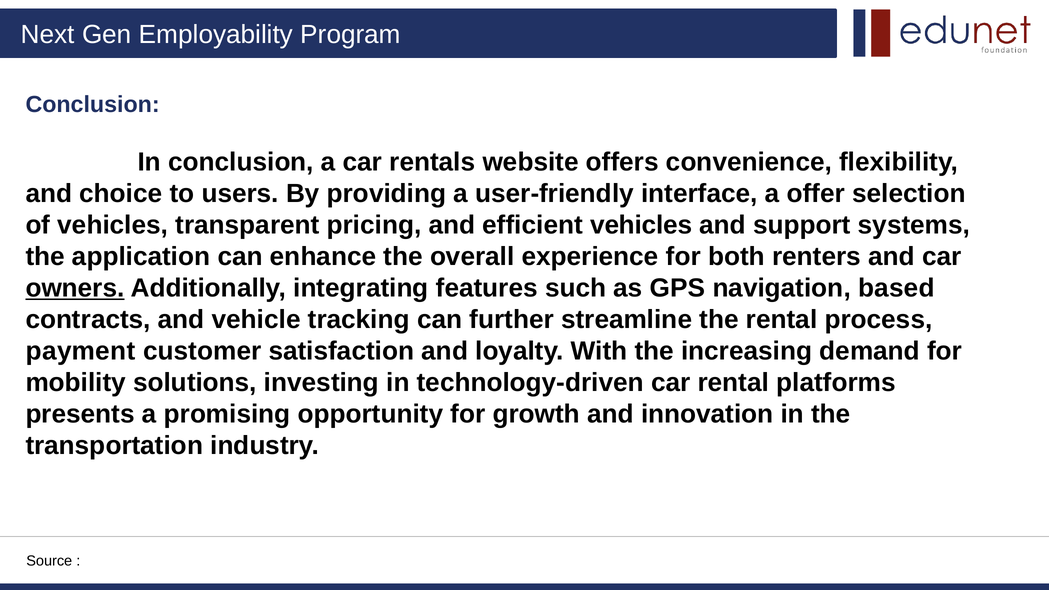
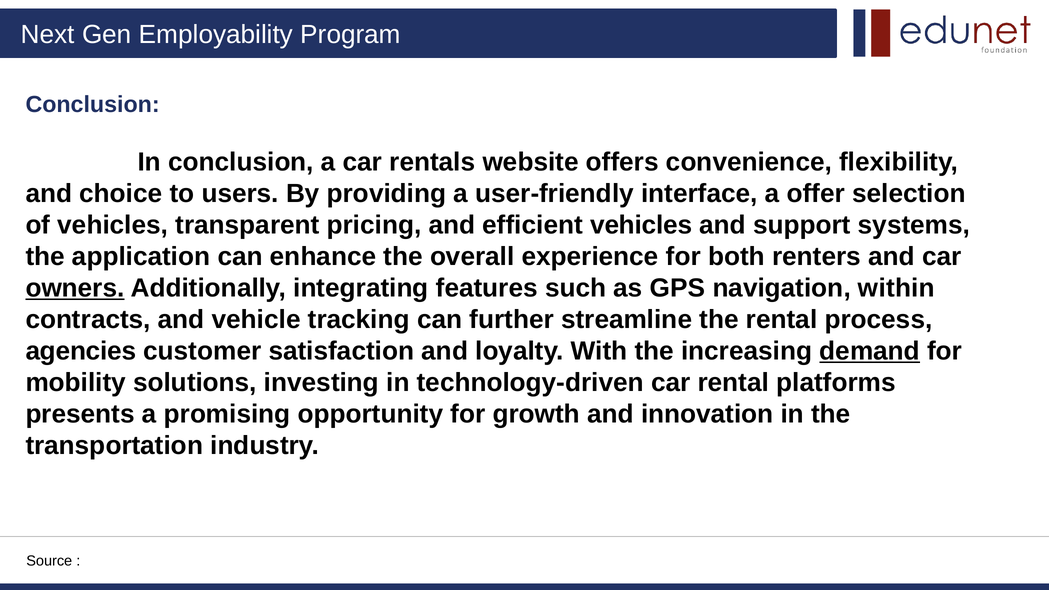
based: based -> within (896, 288)
payment: payment -> agencies (81, 351)
demand underline: none -> present (870, 351)
